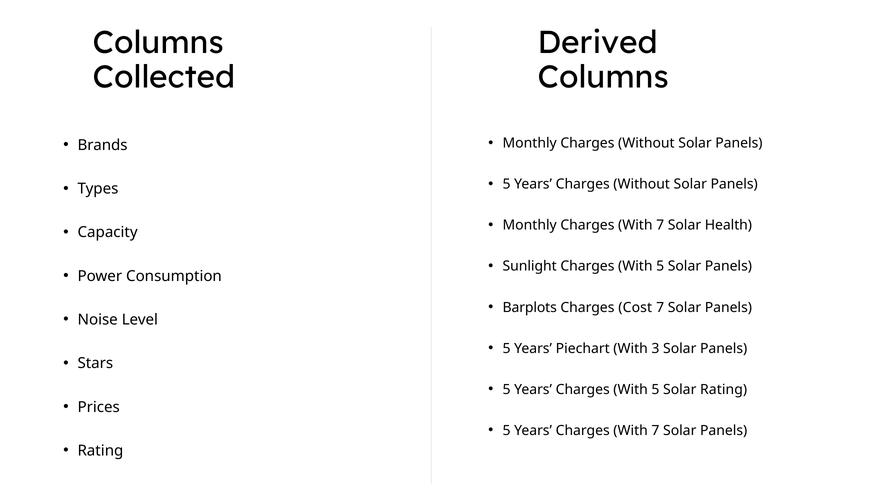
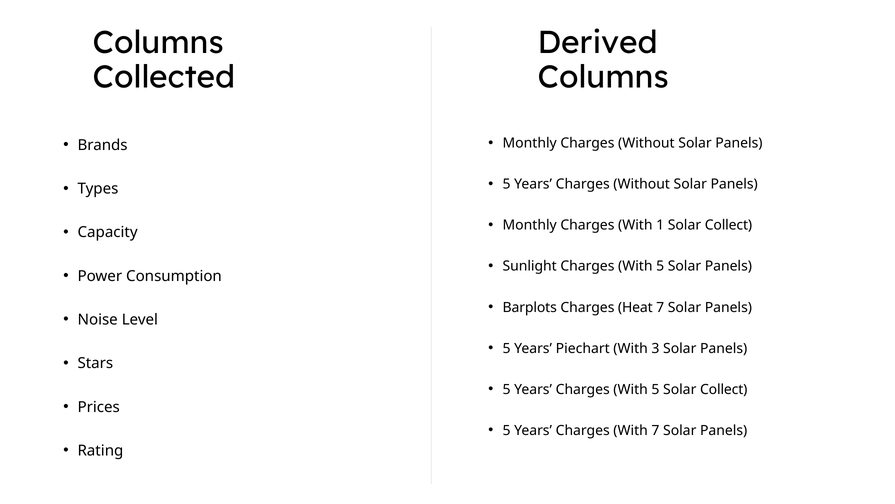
Monthly Charges With 7: 7 -> 1 (660, 225)
Health: Health -> Collect (728, 225)
Cost: Cost -> Heat (635, 307)
5 Solar Rating: Rating -> Collect (724, 389)
